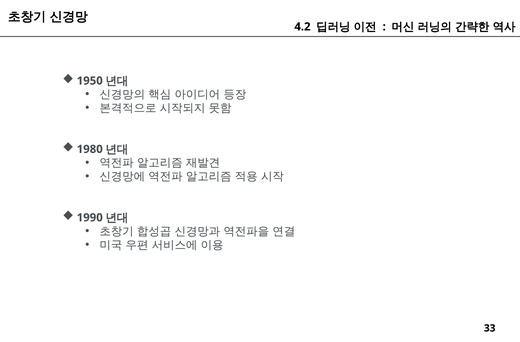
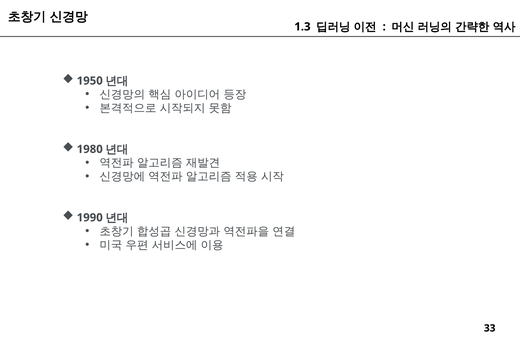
4.2: 4.2 -> 1.3 (302, 27)
